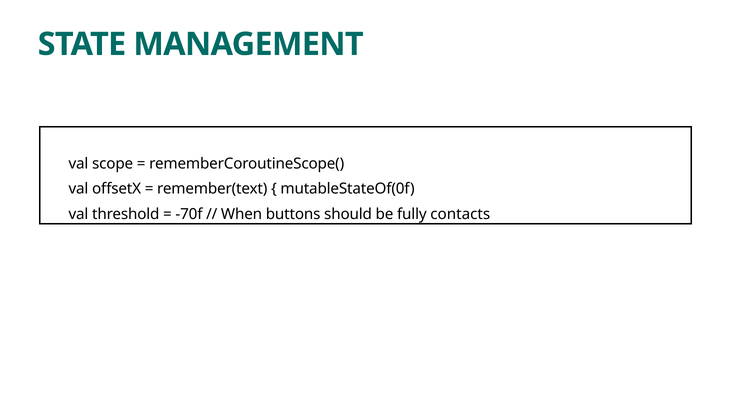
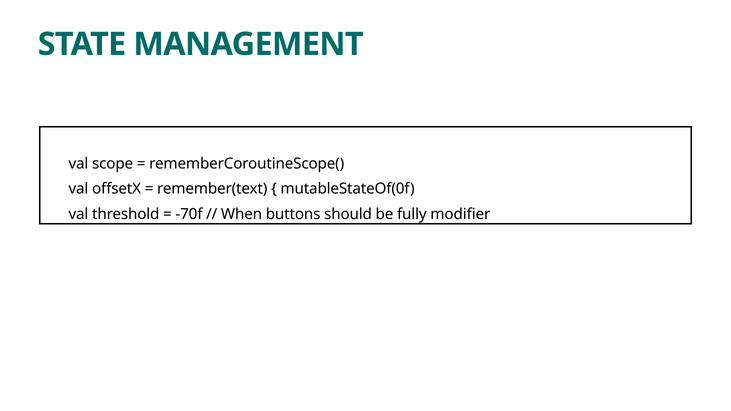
contacts: contacts -> modifier (460, 214)
